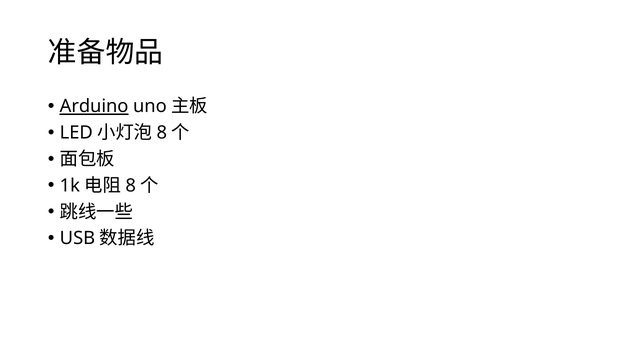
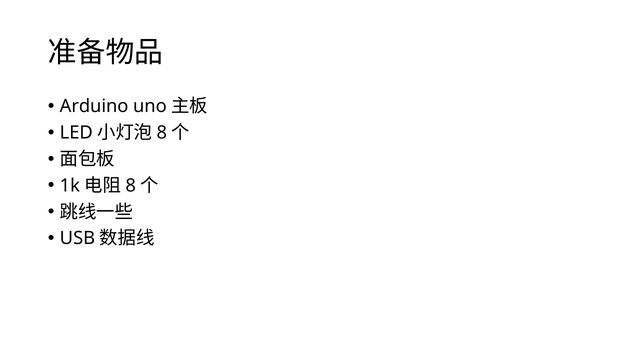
Arduino underline: present -> none (94, 106)
